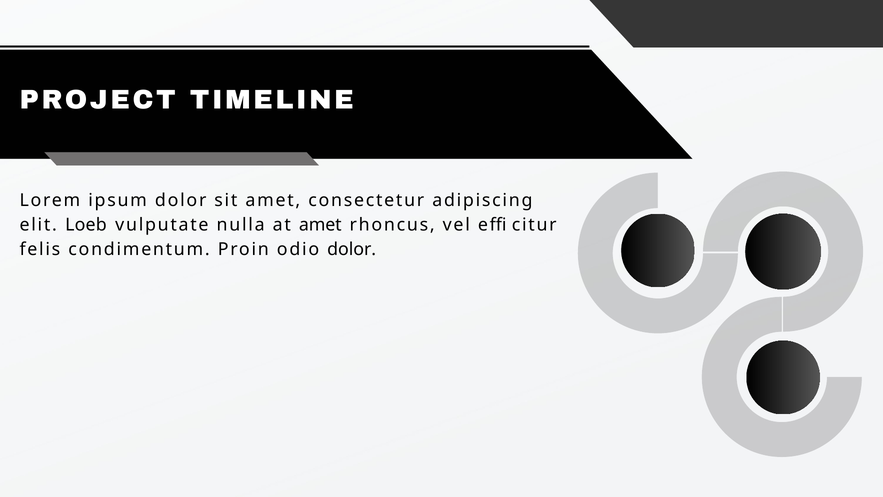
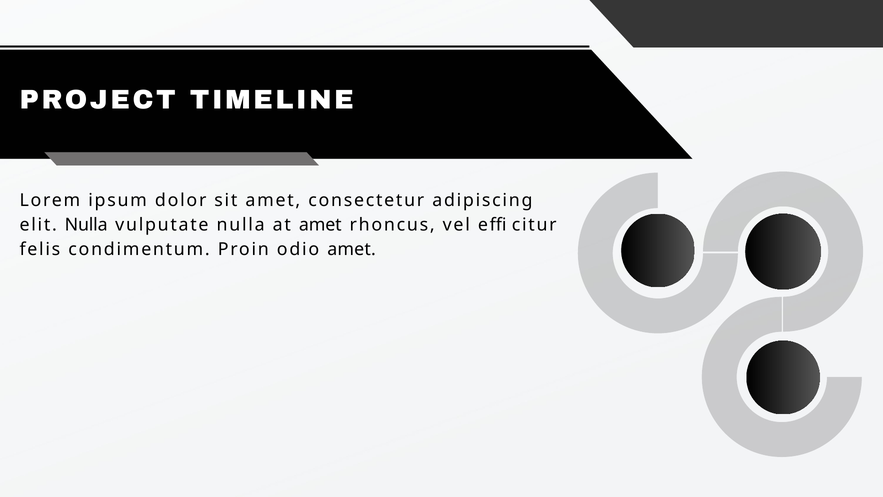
elit Loeb: Loeb -> Nulla (86, 225)
odio dolor: dolor -> amet (352, 249)
